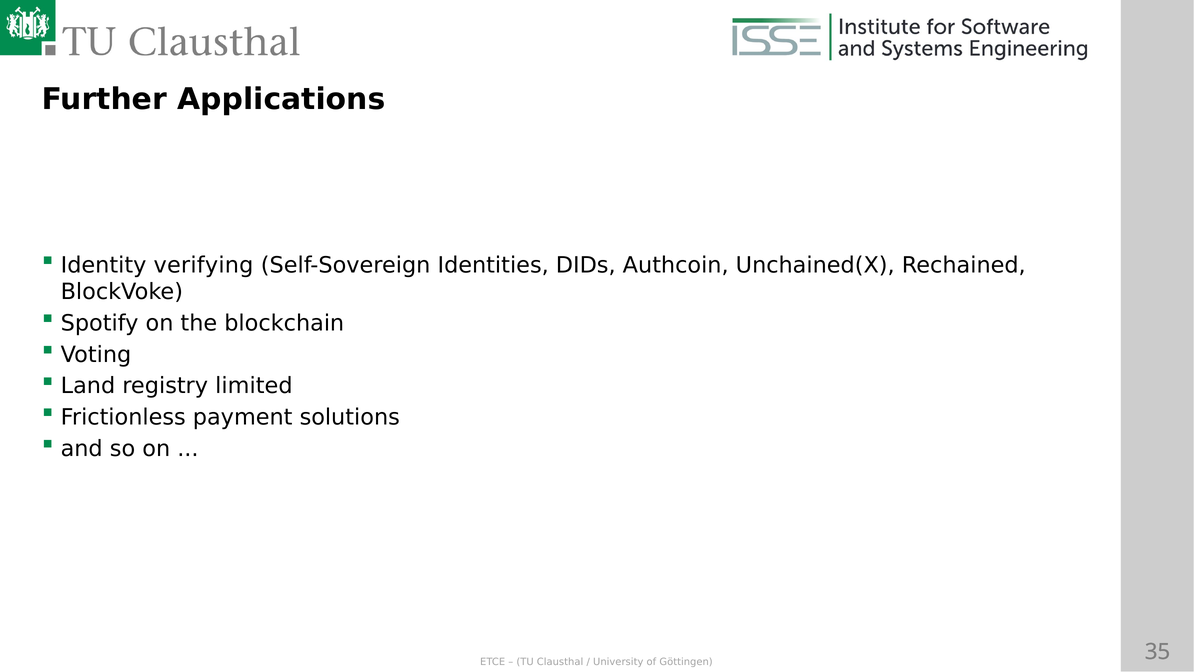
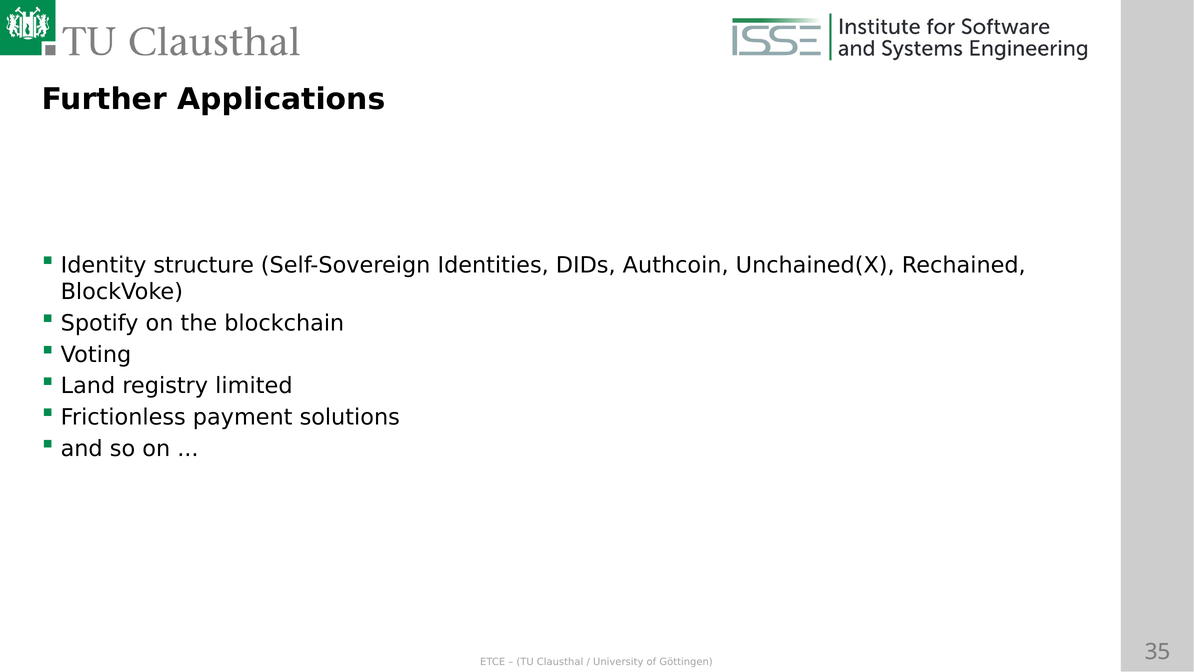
verifying: verifying -> structure (204, 265)
